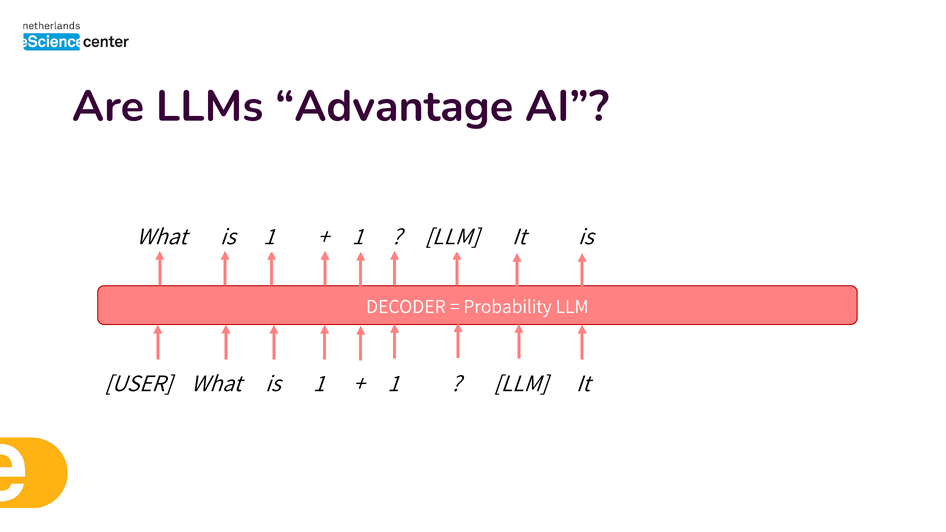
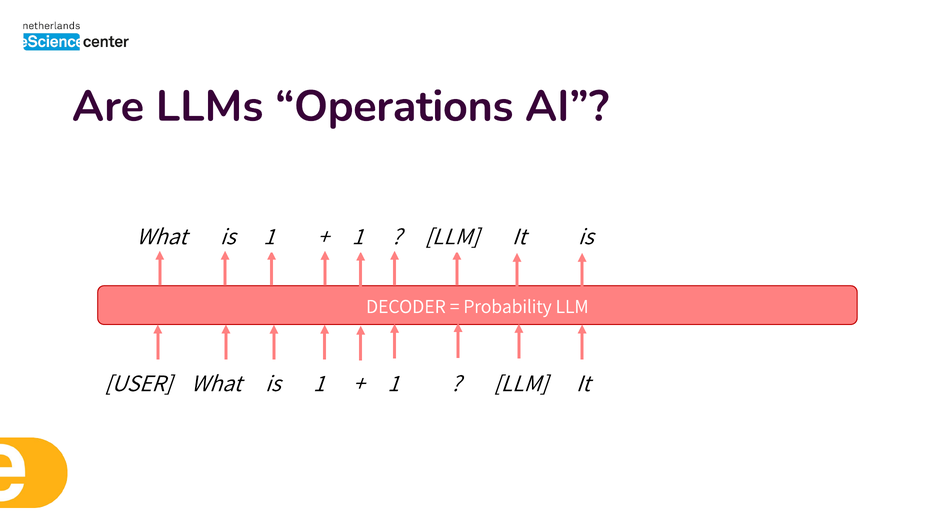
Advantage: Advantage -> Operations (394, 106)
